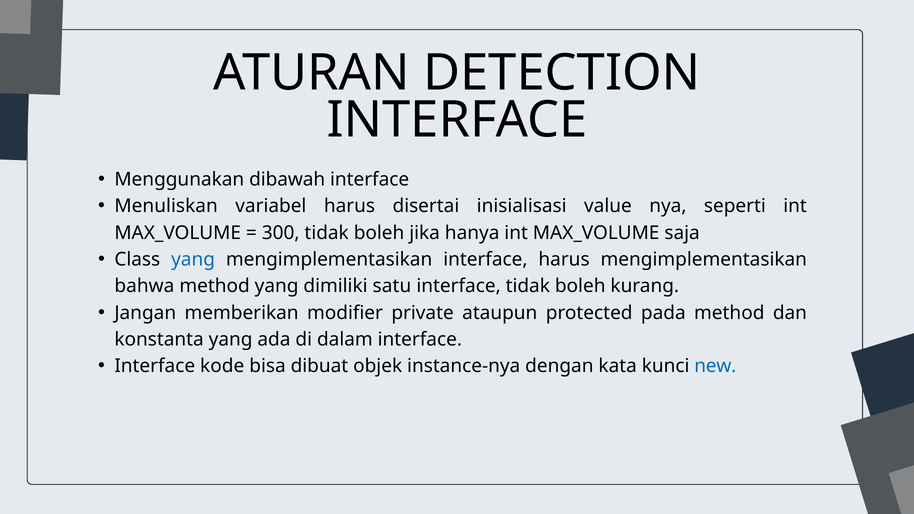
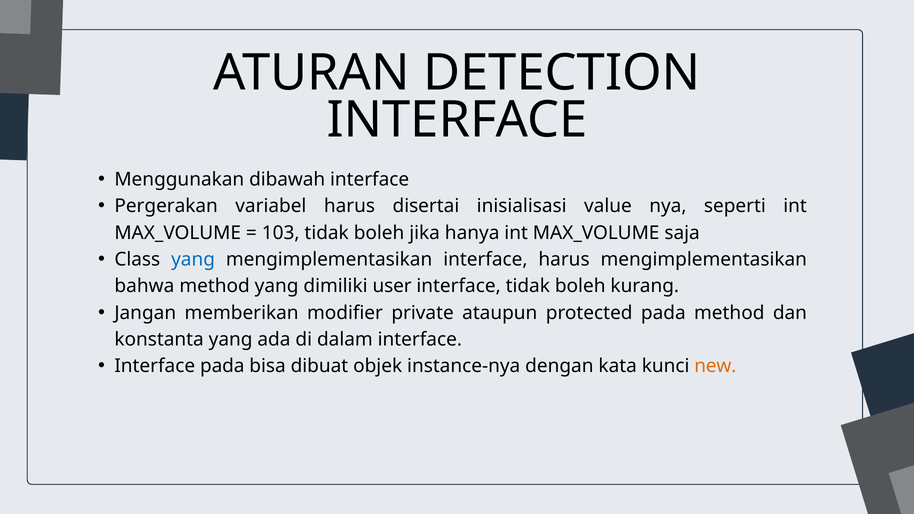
Menuliskan: Menuliskan -> Pergerakan (166, 206)
300: 300 -> 103 (281, 233)
satu: satu -> user (392, 286)
Interface kode: kode -> pada (222, 366)
new colour: blue -> orange (715, 366)
